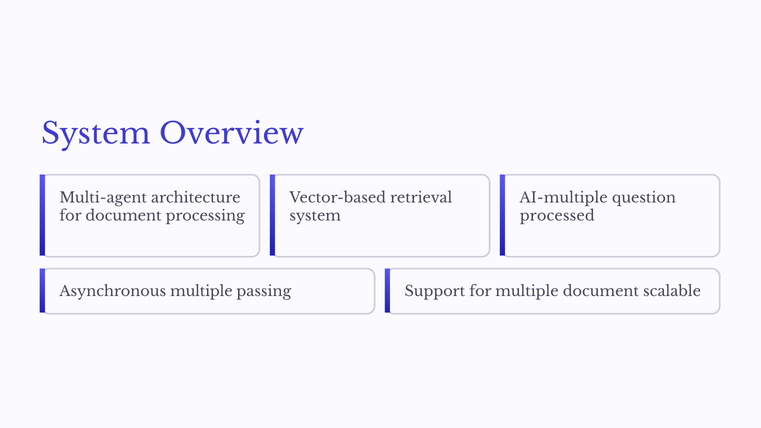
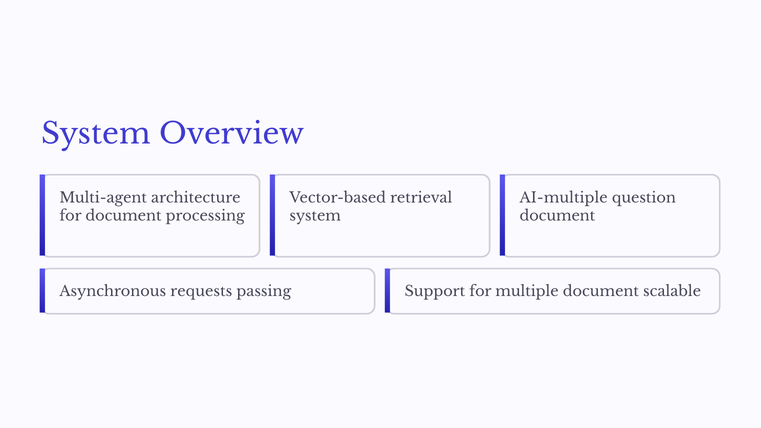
processed: processed -> document (557, 216)
Asynchronous multiple: multiple -> requests (201, 292)
